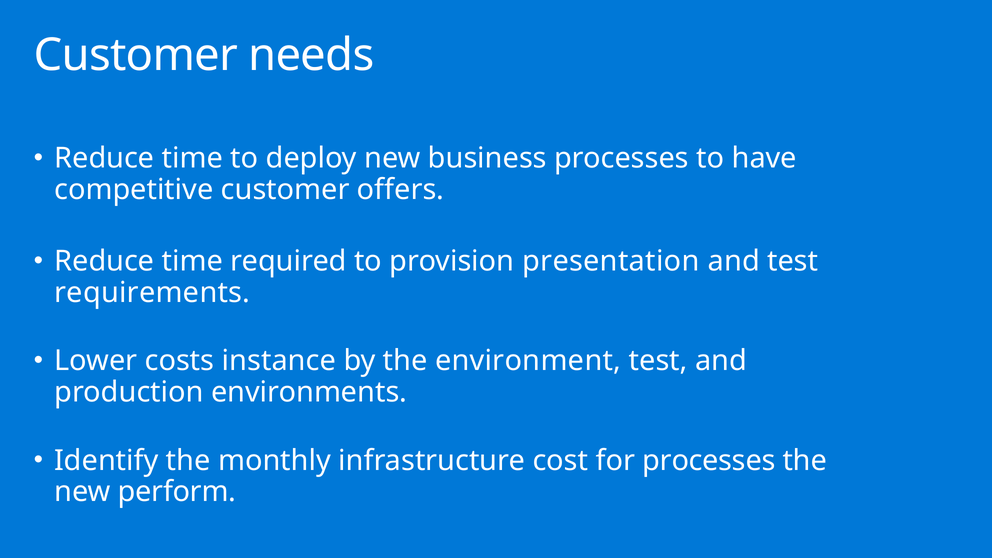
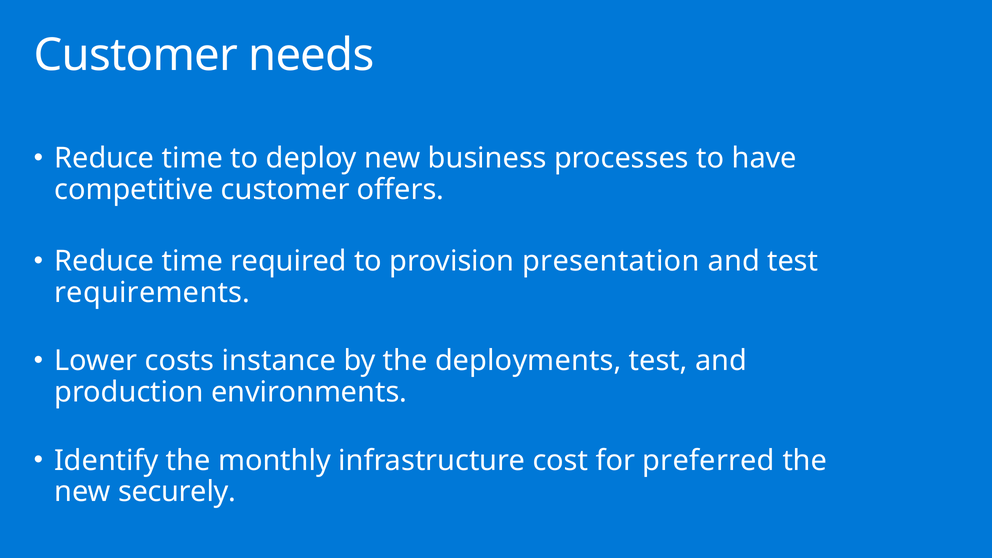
environment: environment -> deployments (528, 361)
for processes: processes -> preferred (709, 460)
perform: perform -> securely (177, 492)
